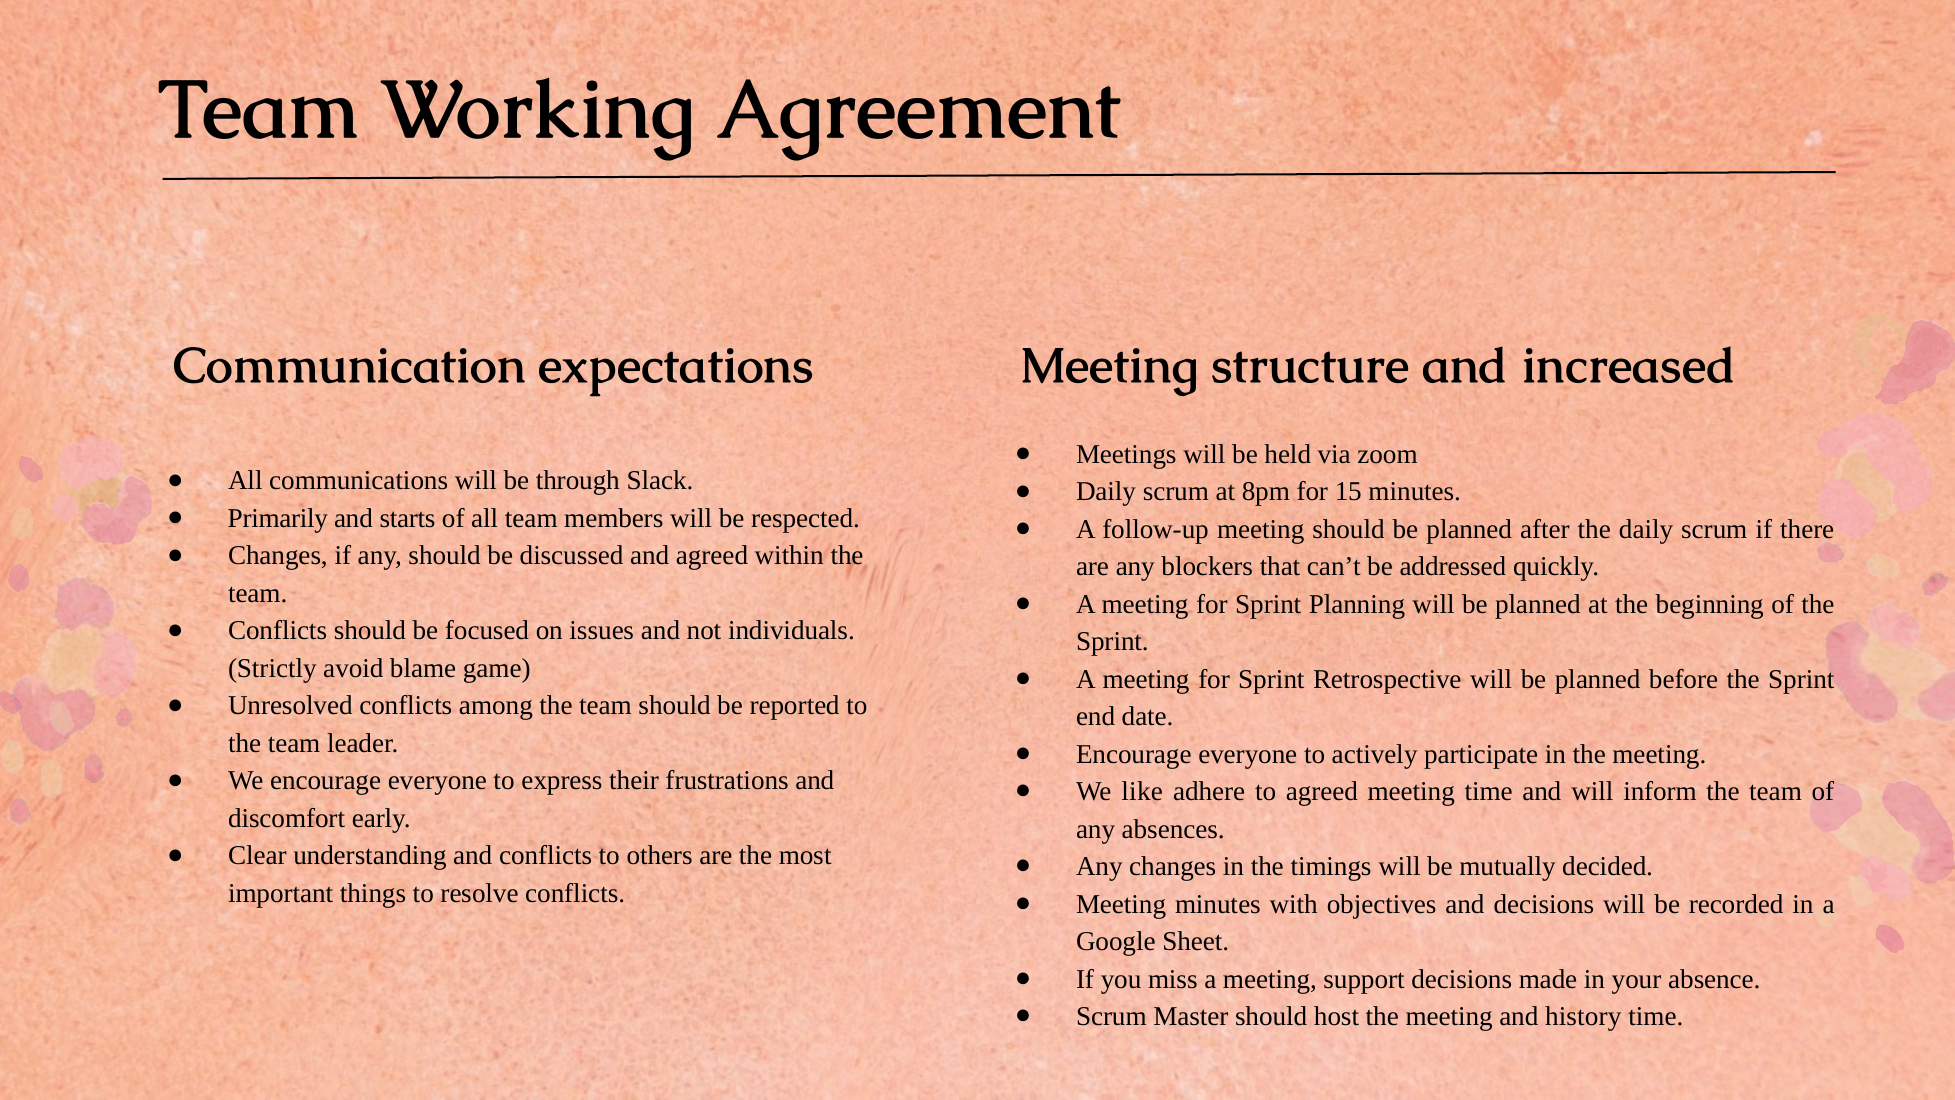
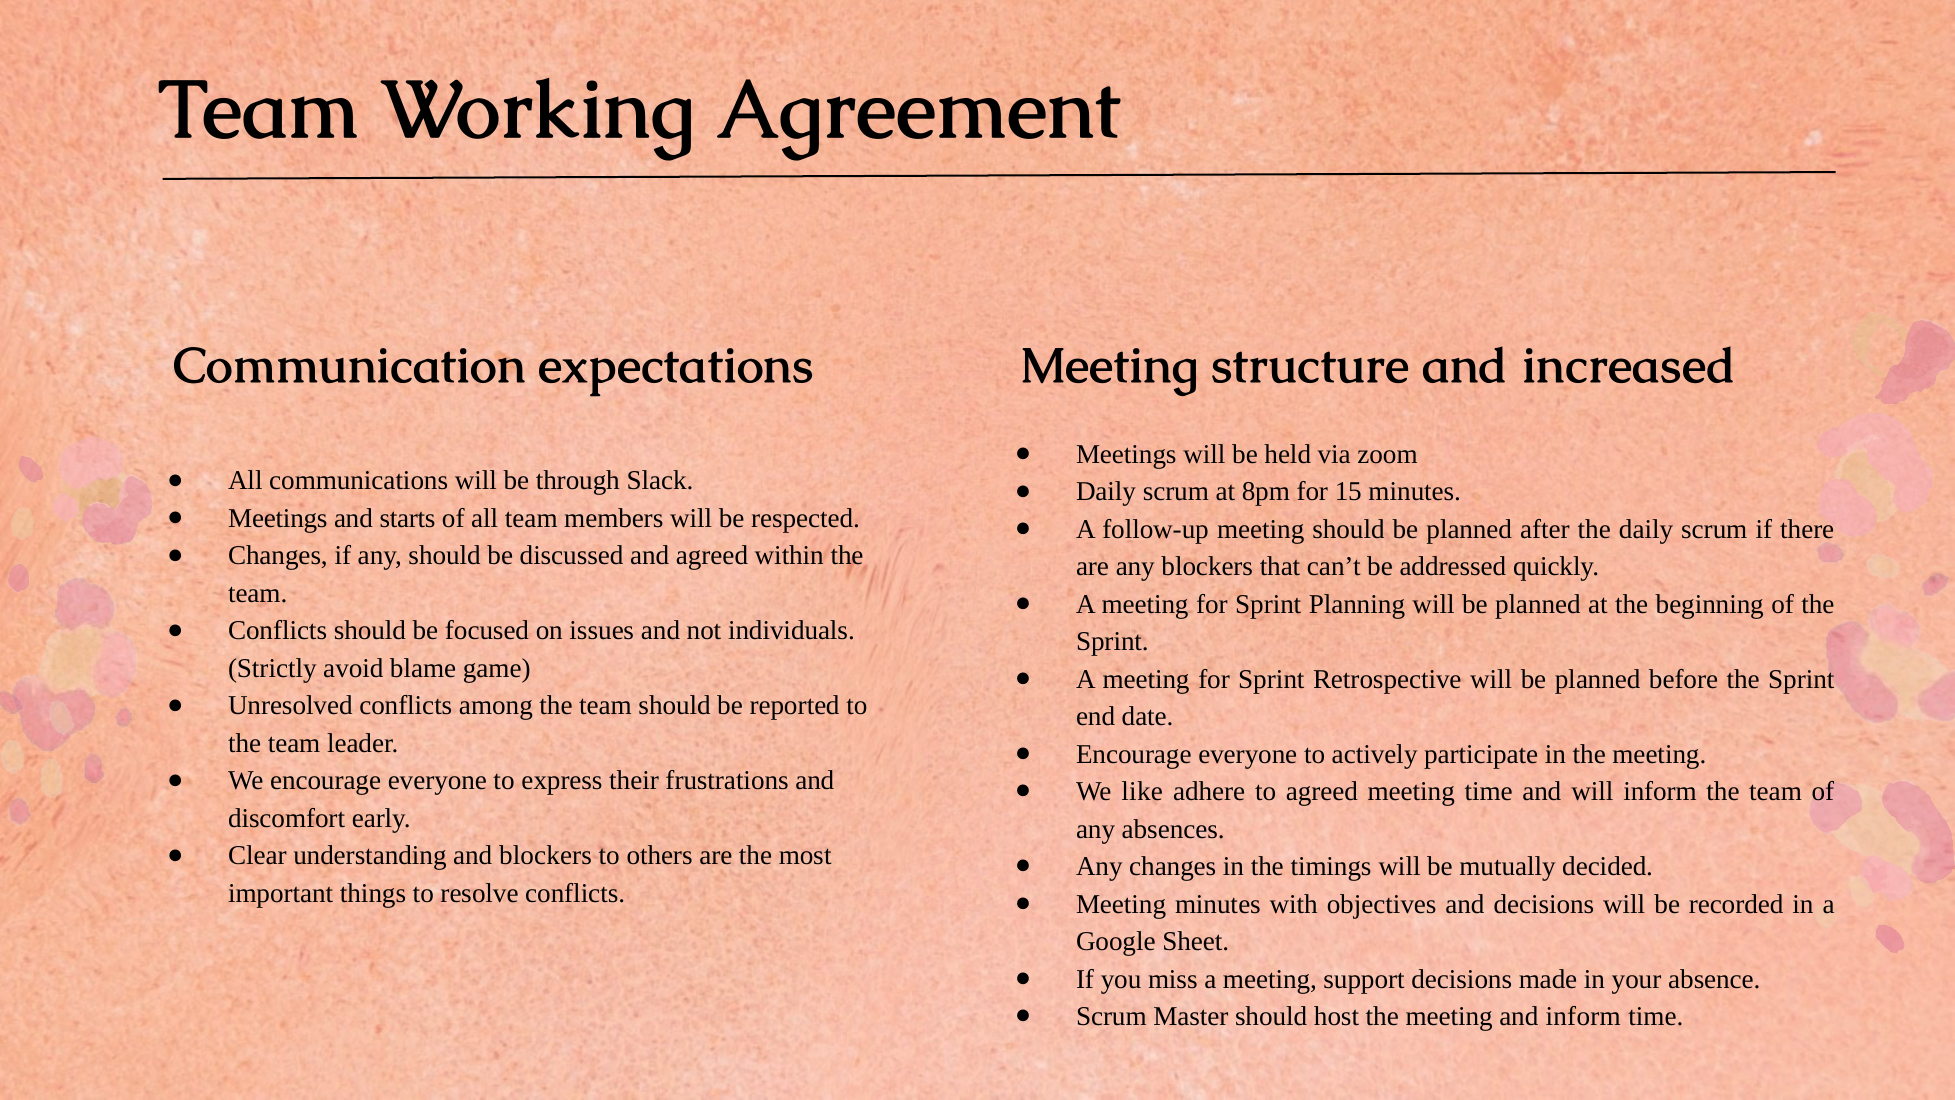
Primarily: Primarily -> Meetings (278, 518)
and conflicts: conflicts -> blockers (546, 856)
and history: history -> inform (1583, 1016)
